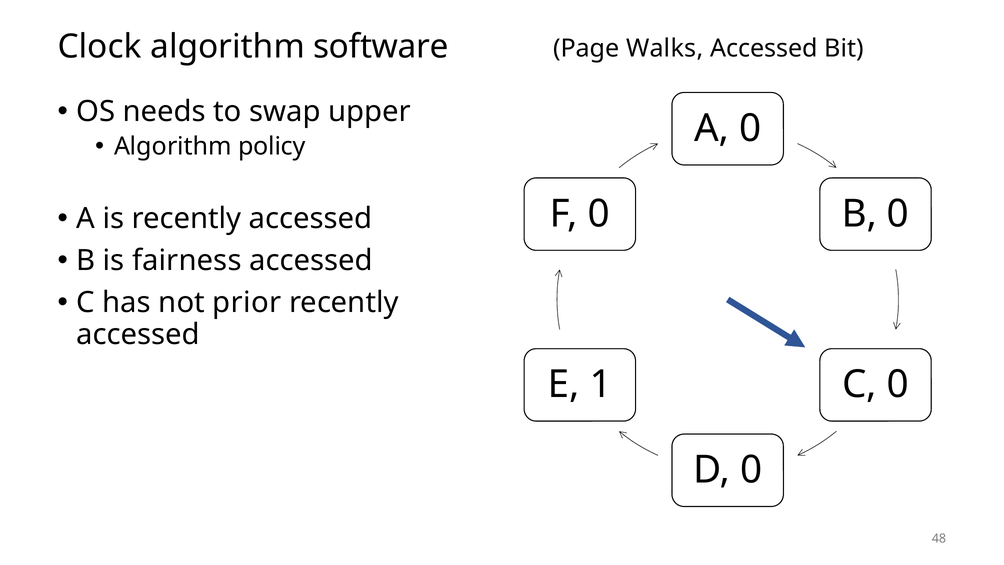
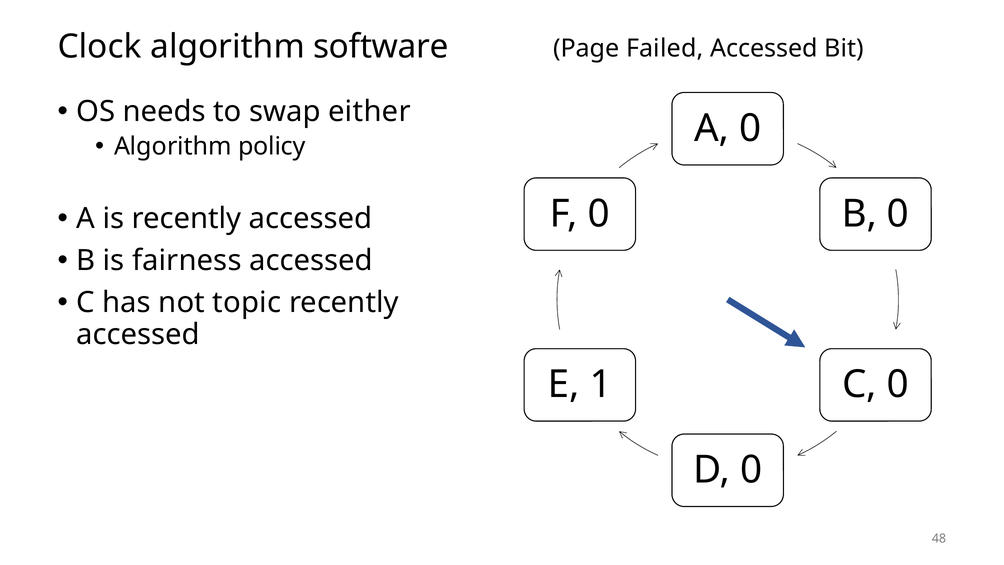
Walks: Walks -> Failed (665, 49)
upper: upper -> either (369, 112)
prior: prior -> topic (247, 303)
